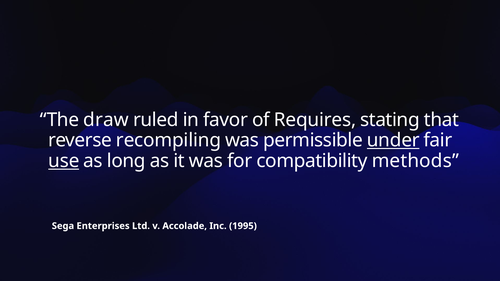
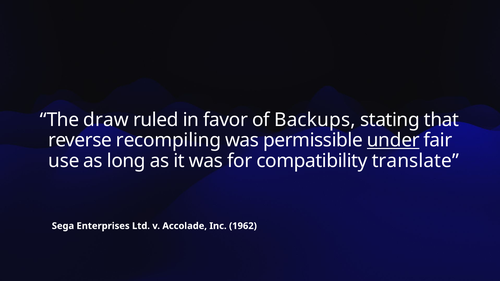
Requires: Requires -> Backups (315, 120)
use underline: present -> none (64, 161)
methods: methods -> translate (415, 161)
1995: 1995 -> 1962 (243, 226)
